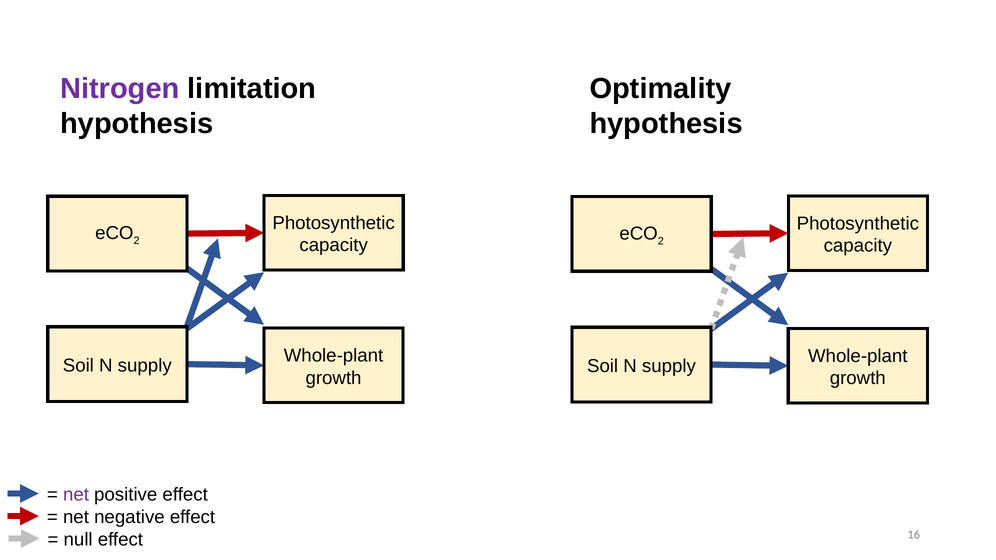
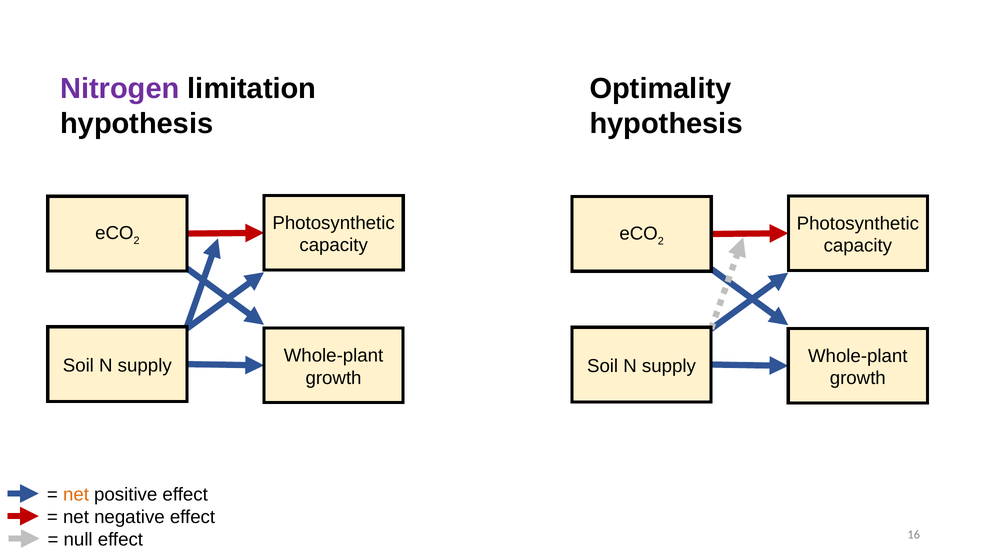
net colour: purple -> orange (76, 495)
